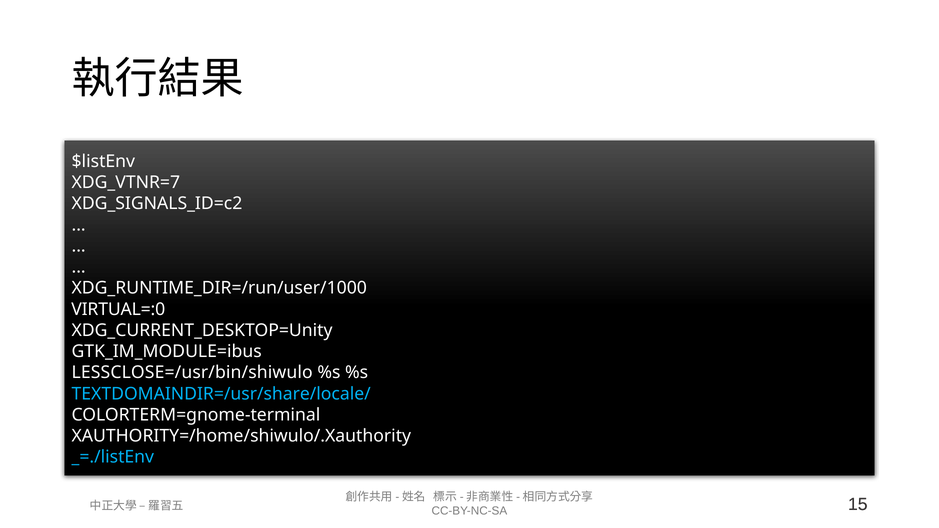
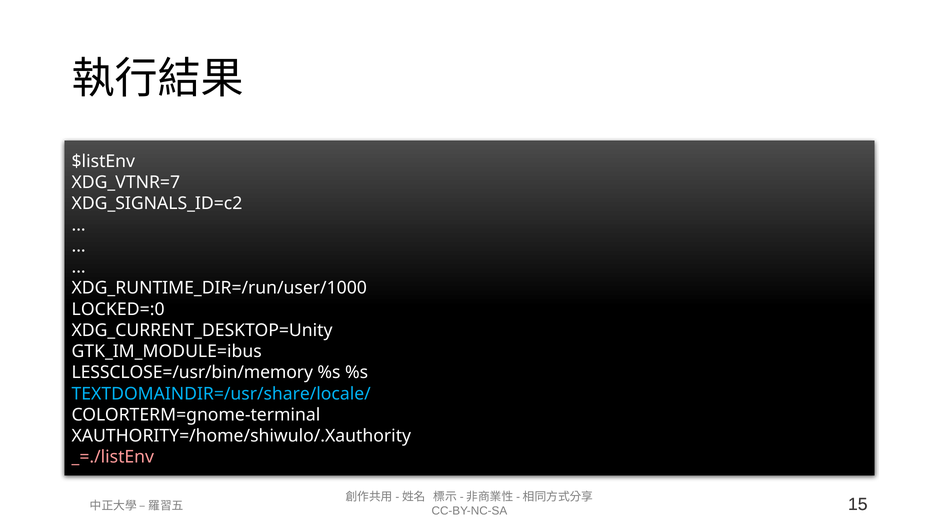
VIRTUAL=:0: VIRTUAL=:0 -> LOCKED=:0 (118, 309)
LESSCLOSE=/usr/bin/shiwulo: LESSCLOSE=/usr/bin/shiwulo -> LESSCLOSE=/usr/bin/memory (192, 373)
_=./listEnv colour: light blue -> pink (113, 457)
